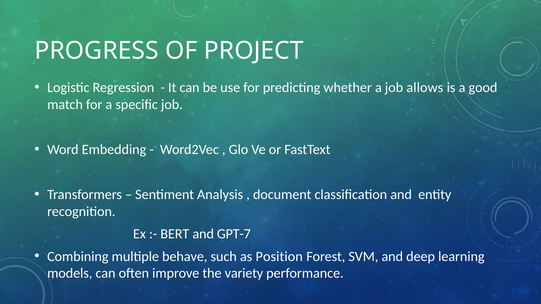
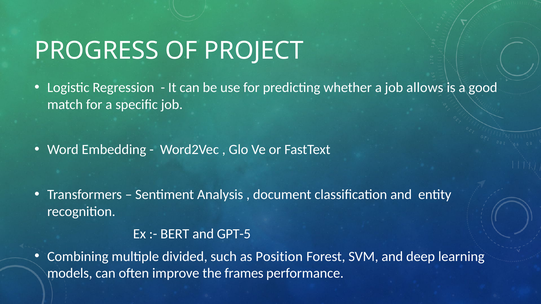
GPT-7: GPT-7 -> GPT-5 (234, 234)
behave: behave -> divided (185, 257)
variety: variety -> frames (244, 274)
